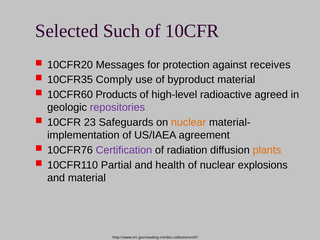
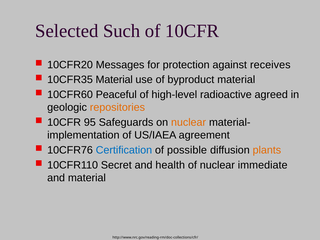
10CFR35 Comply: Comply -> Material (114, 80)
Products: Products -> Peaceful (116, 95)
repositories colour: purple -> orange (117, 107)
23: 23 -> 95 (90, 122)
Certification colour: purple -> blue (124, 150)
radiation: radiation -> possible (187, 150)
Partial: Partial -> Secret (116, 165)
explosions: explosions -> immediate (263, 165)
